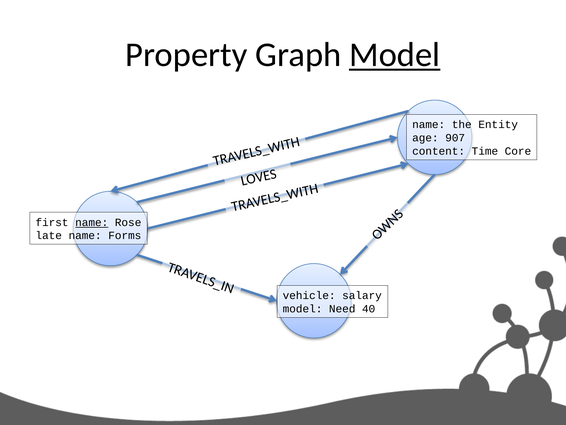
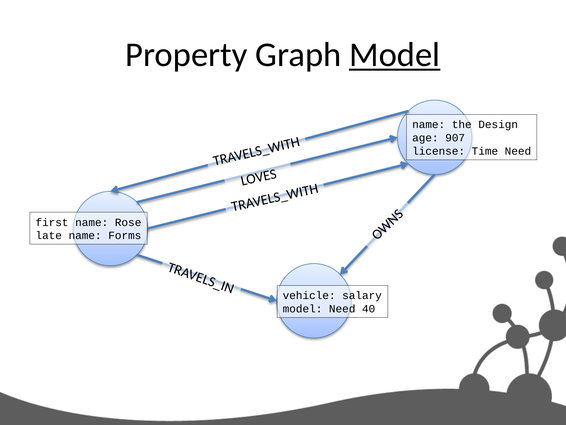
Entity: Entity -> Design (498, 124)
content: content -> license (439, 151)
Time Core: Core -> Need (518, 151)
name underline: present -> none (92, 222)
